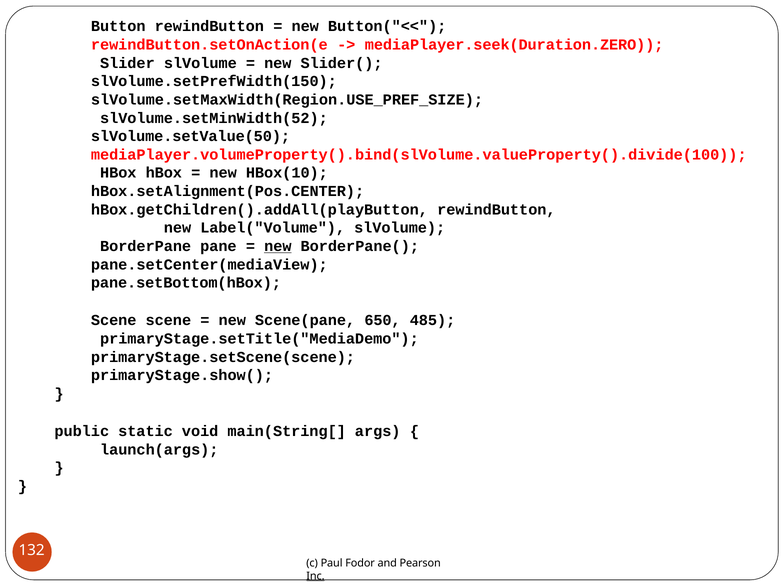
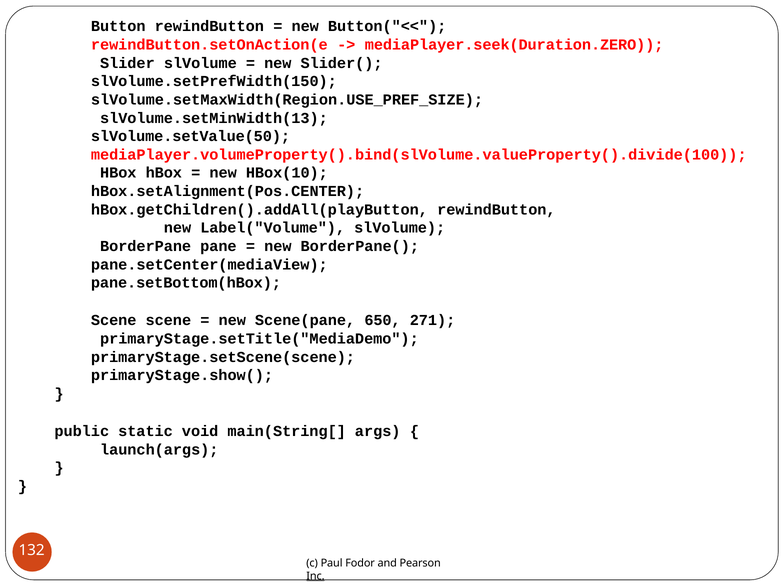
slVolume.setMinWidth(52: slVolume.setMinWidth(52 -> slVolume.setMinWidth(13 (214, 118)
new underline: present -> none (278, 246)
485: 485 -> 271 (433, 320)
